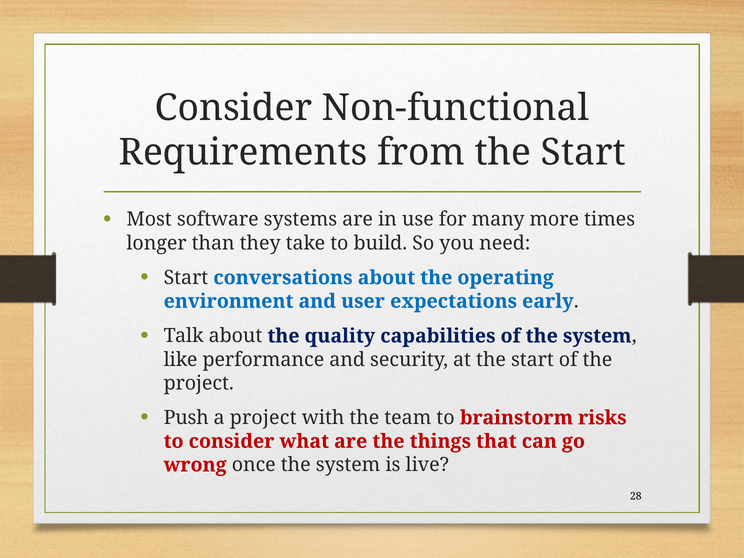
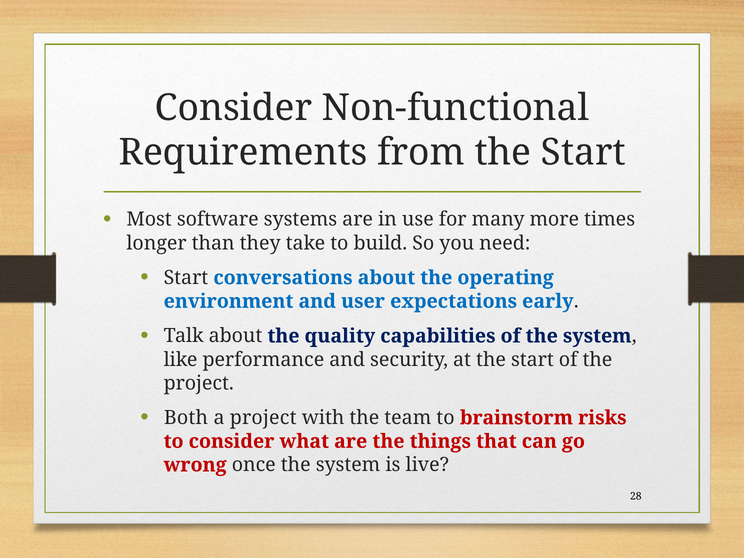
Push: Push -> Both (186, 418)
